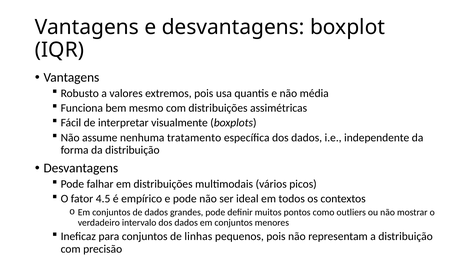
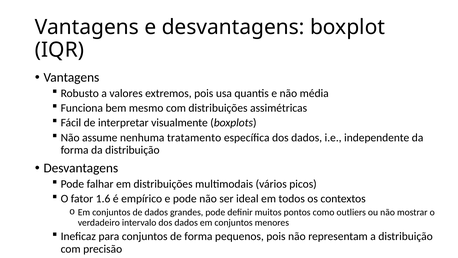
4.5: 4.5 -> 1.6 (103, 198)
de linhas: linhas -> forma (198, 236)
